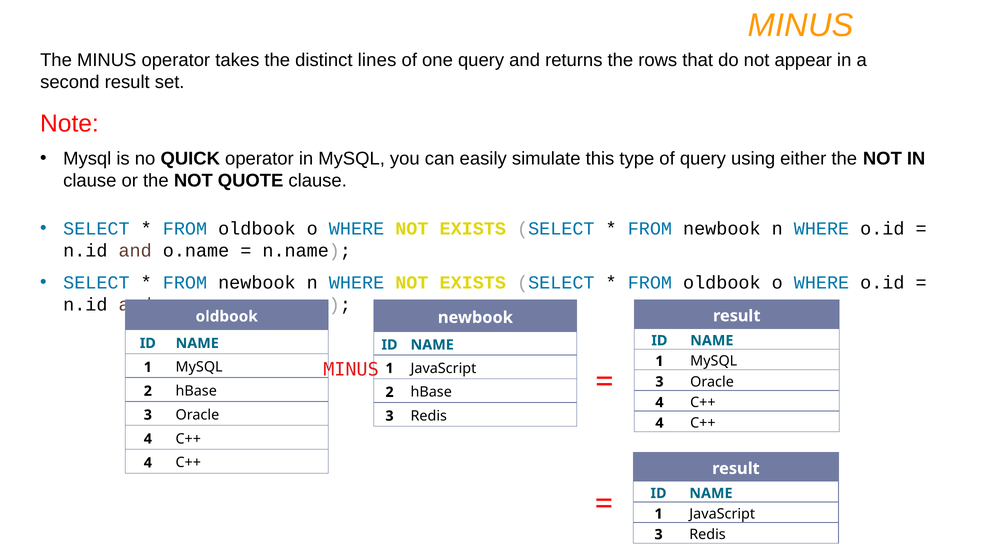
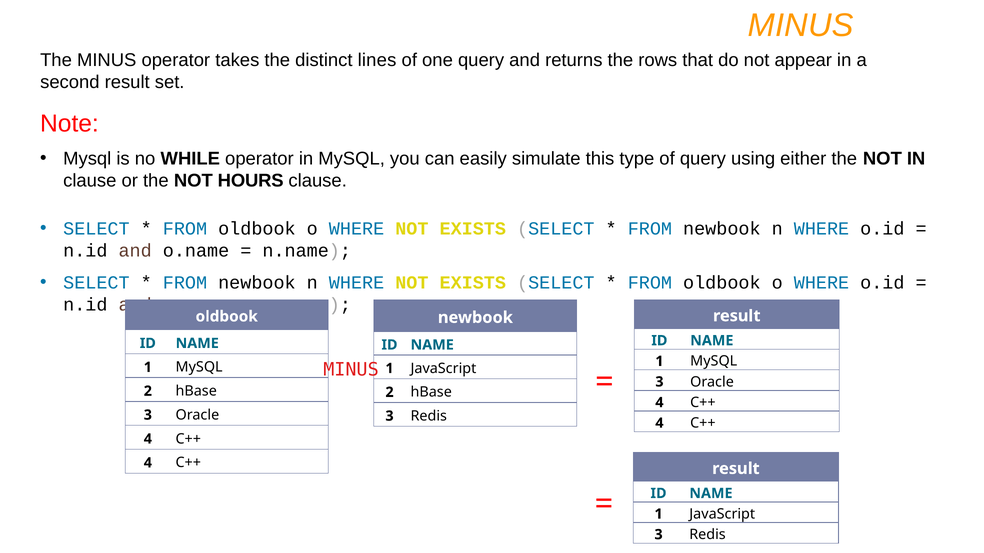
QUICK: QUICK -> WHILE (190, 159)
QUOTE: QUOTE -> HOURS (251, 181)
